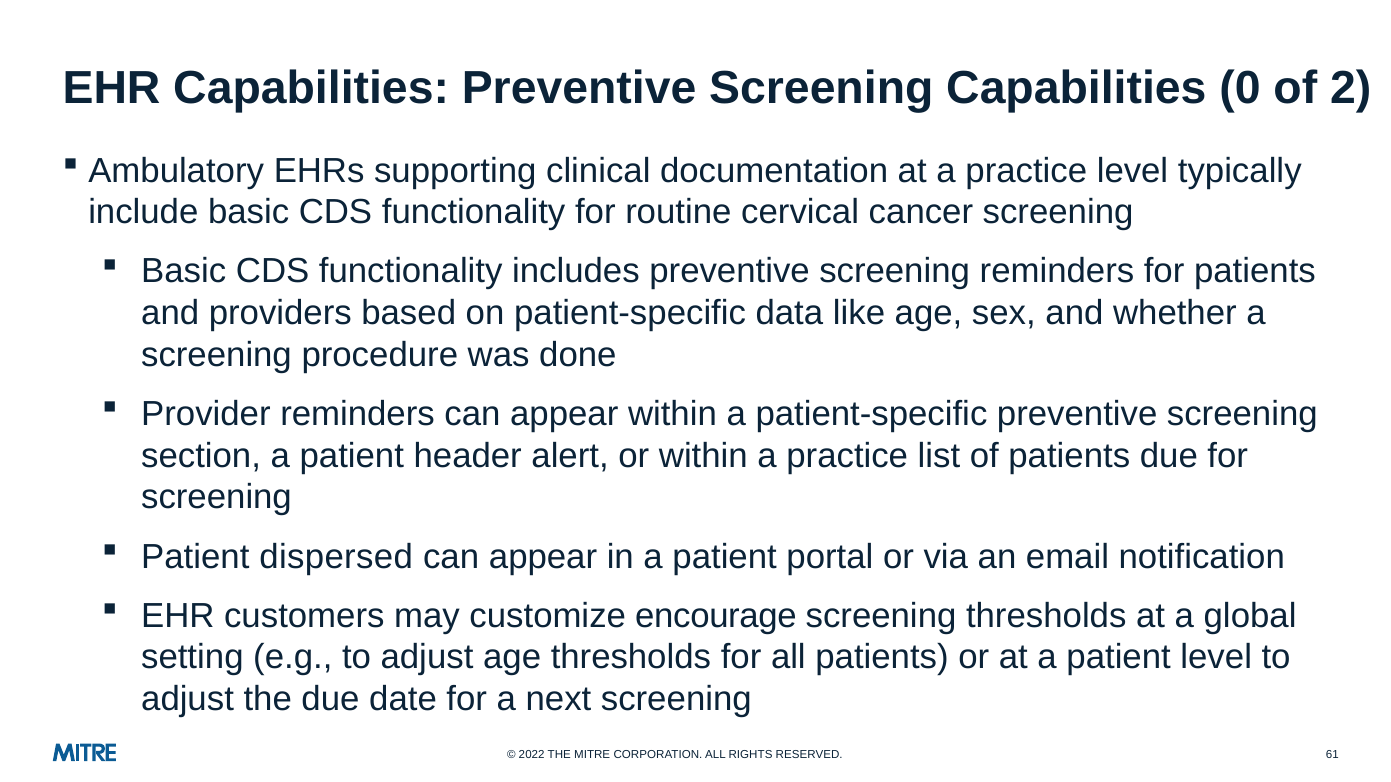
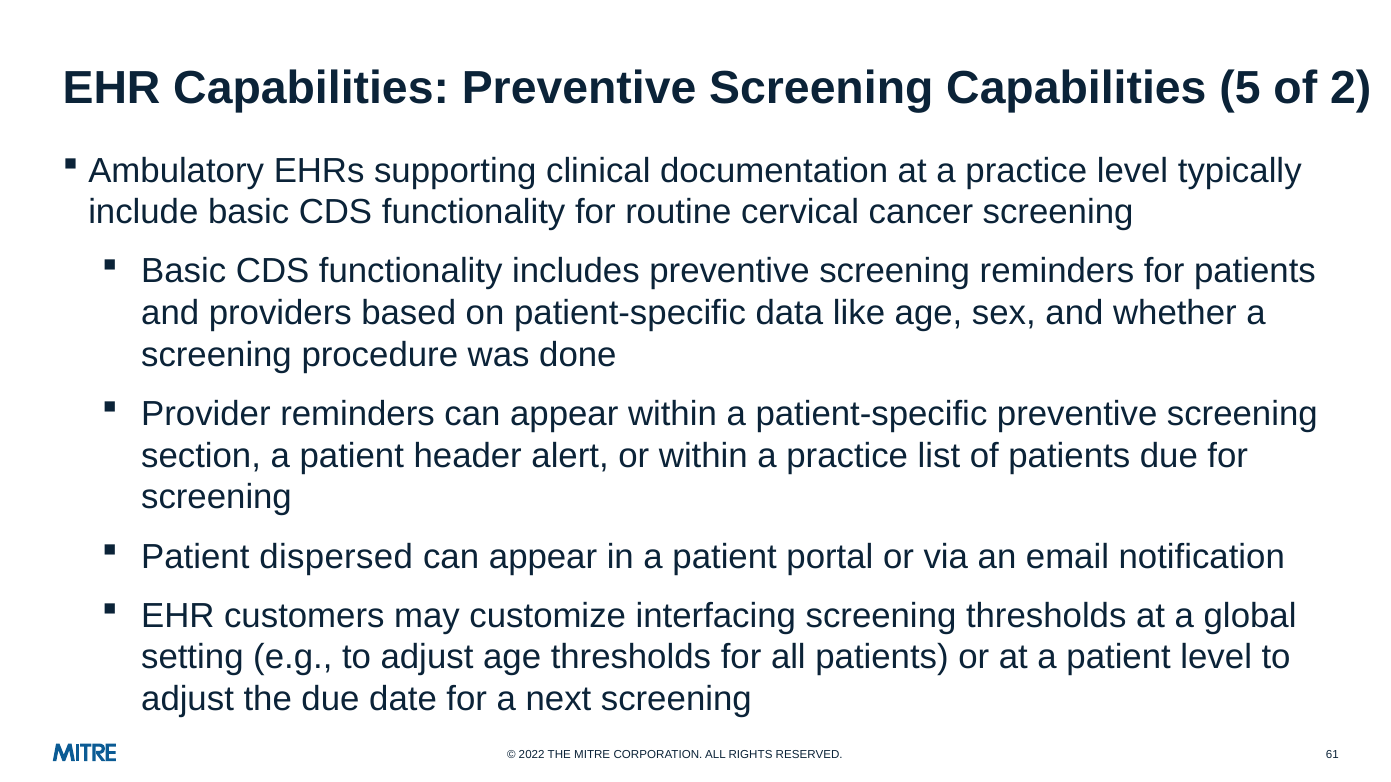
0: 0 -> 5 (1240, 88)
encourage: encourage -> interfacing (716, 616)
